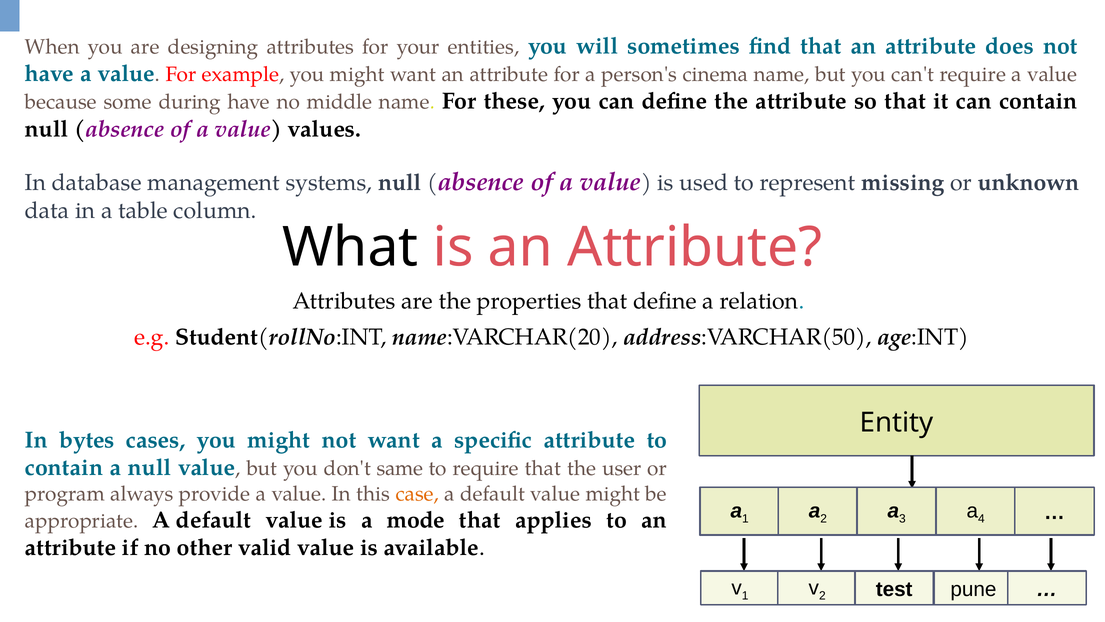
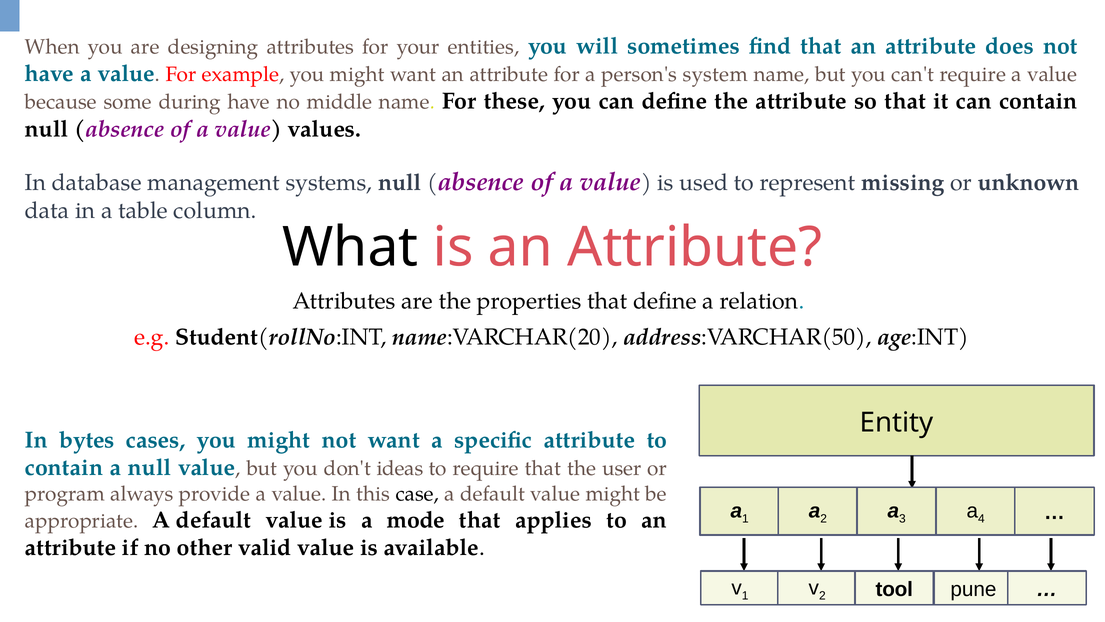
cinema: cinema -> system (715, 74)
same: same -> ideas (400, 468)
case colour: orange -> black (417, 493)
test: test -> tool (894, 589)
